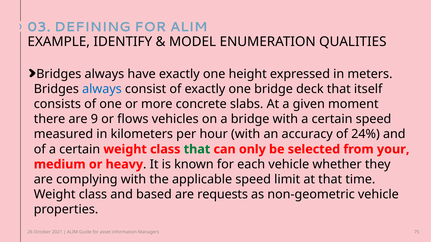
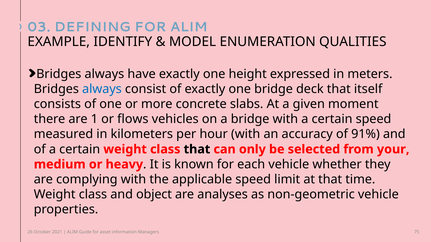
9: 9 -> 1 (94, 119)
24%: 24% -> 91% (365, 134)
that colour: green -> black (197, 150)
based: based -> object (154, 195)
requests: requests -> analyses (223, 195)
